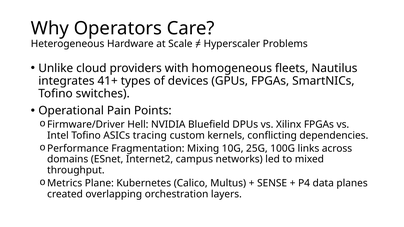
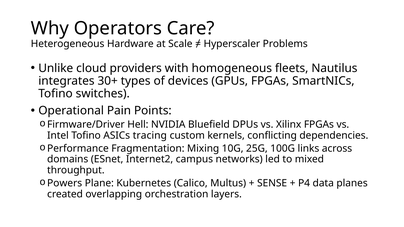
41+: 41+ -> 30+ (108, 81)
Metrics: Metrics -> Powers (65, 183)
